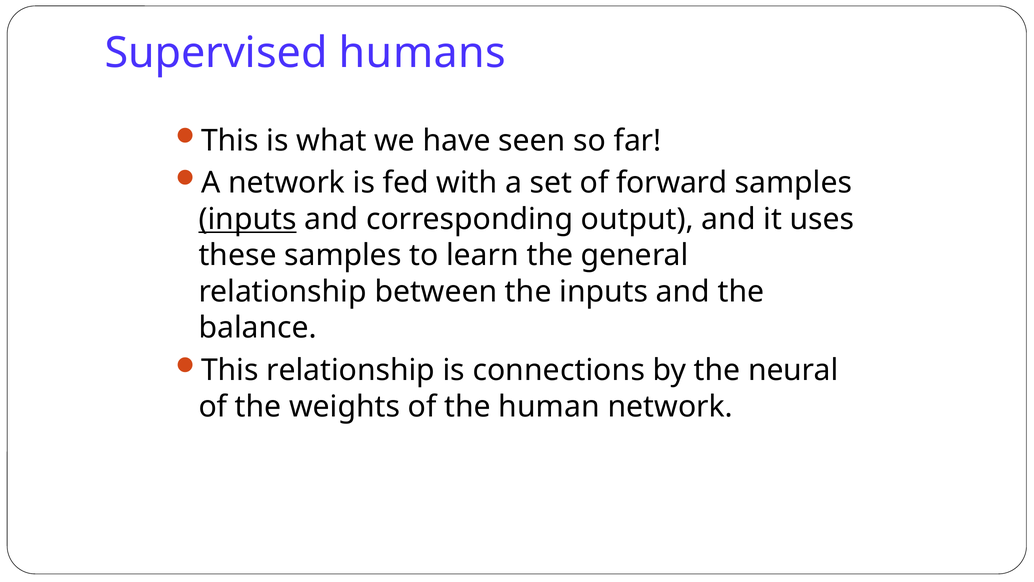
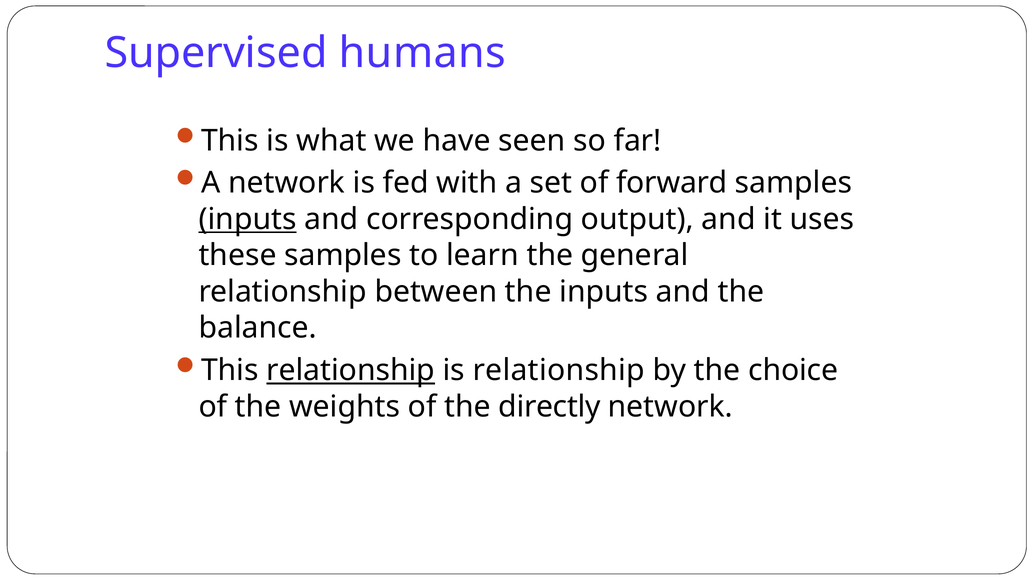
relationship underline: none -> present (351, 370)
is connections: connections -> relationship (559, 370)
neural: neural -> choice (793, 370)
human: human -> directly (549, 406)
